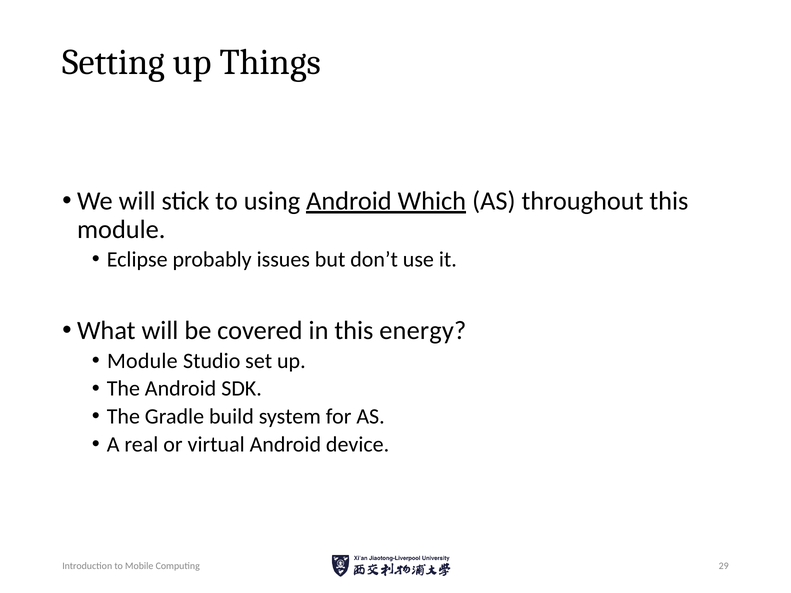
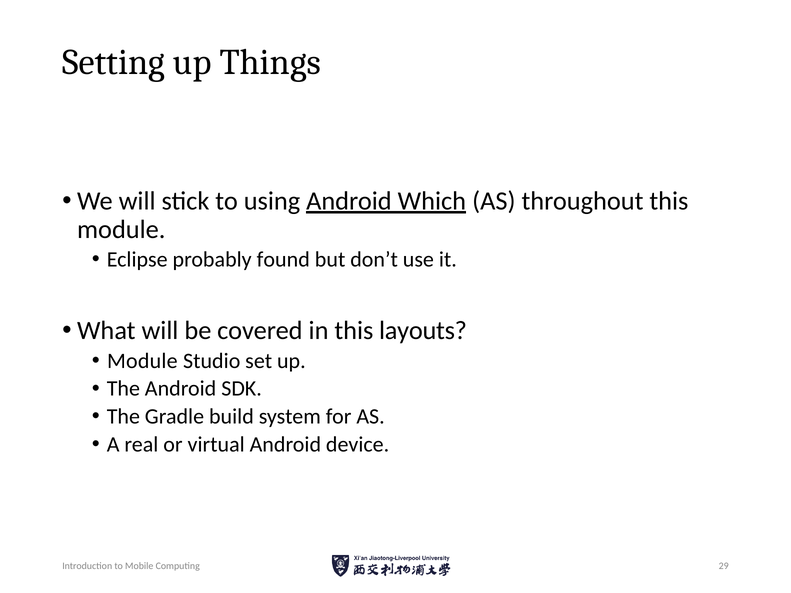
issues: issues -> found (283, 260)
energy: energy -> layouts (423, 331)
